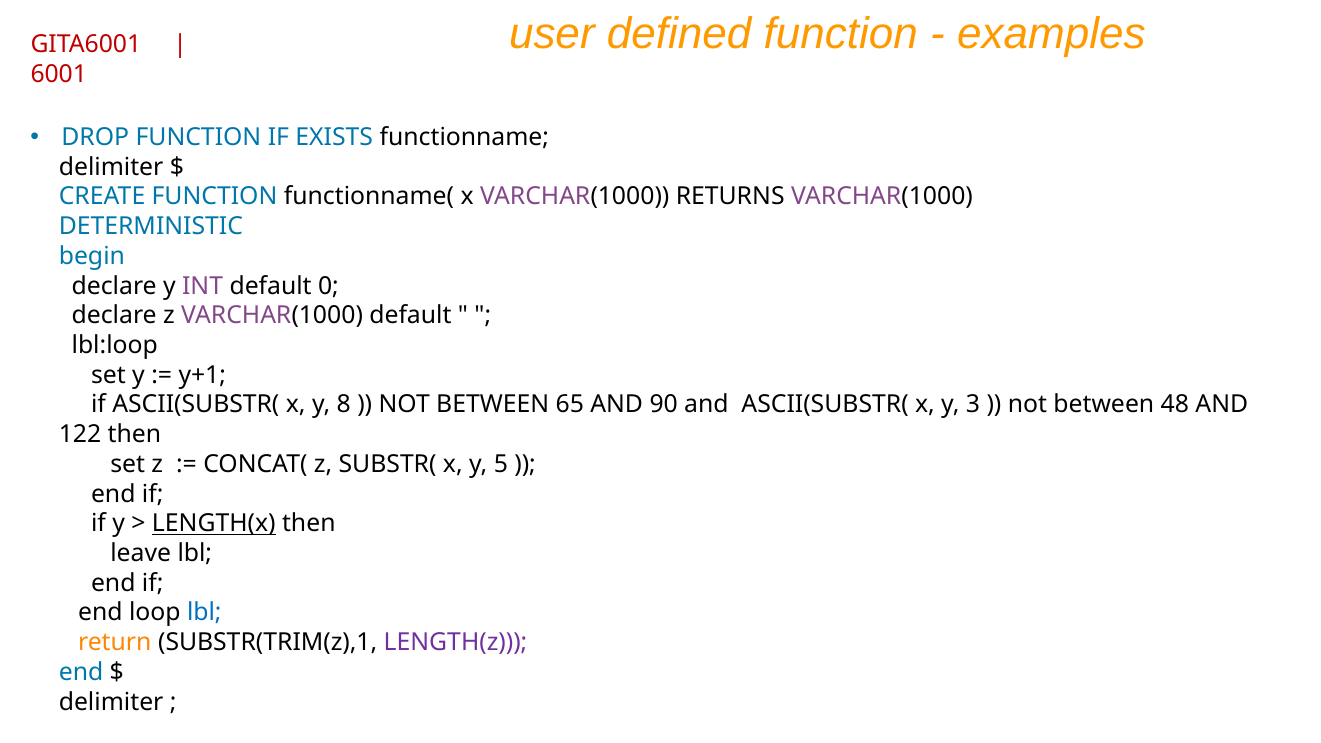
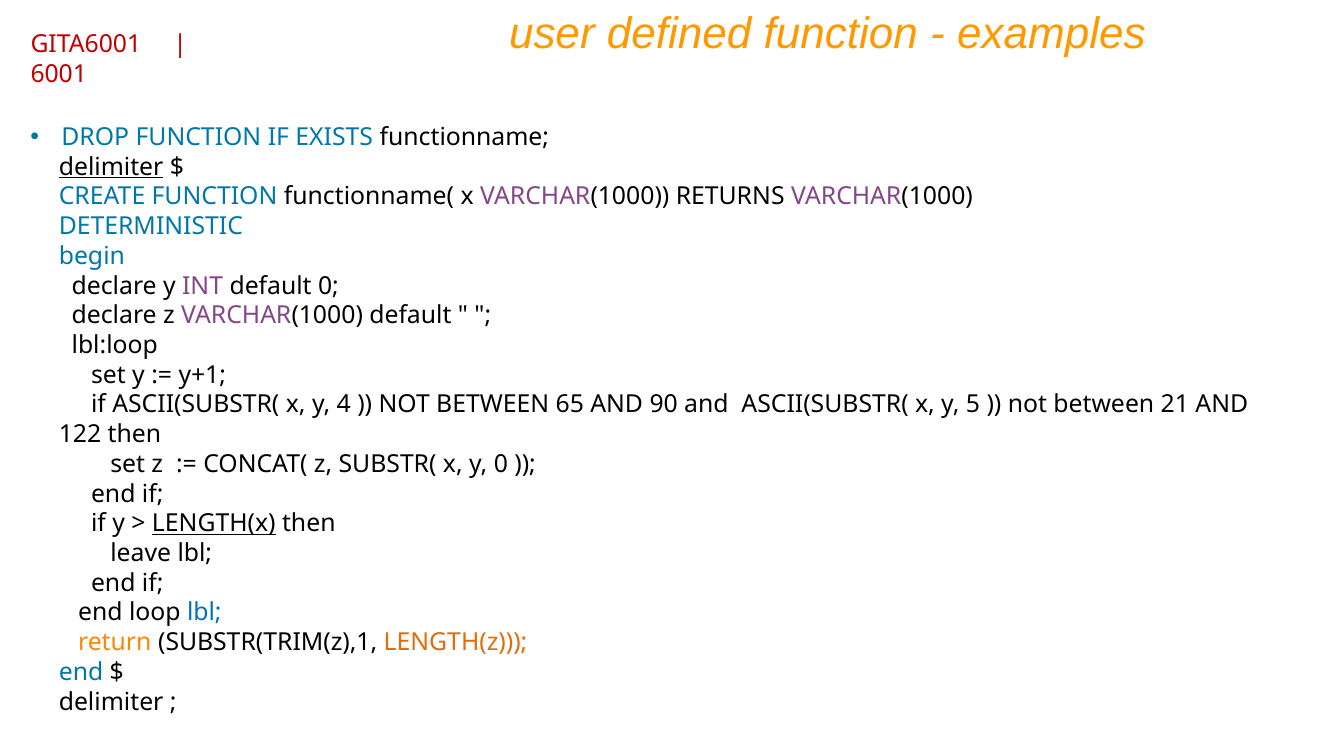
delimiter underline: none -> present (111, 167)
8: 8 -> 4 (344, 405)
3: 3 -> 5 (973, 405)
48: 48 -> 21 (1175, 405)
y 5: 5 -> 0 (501, 464)
LENGTH(z colour: purple -> orange (456, 643)
